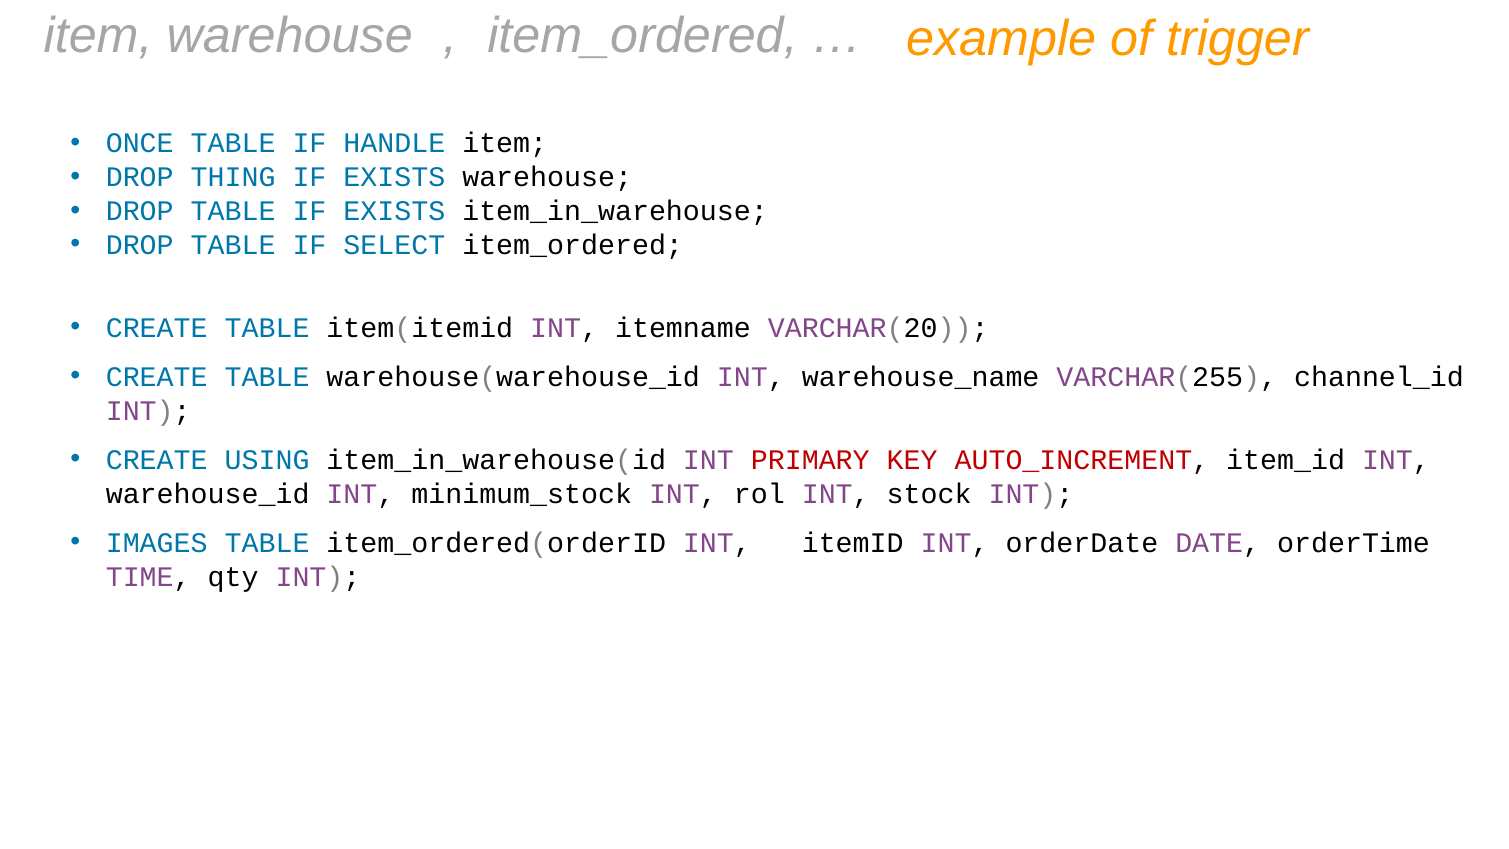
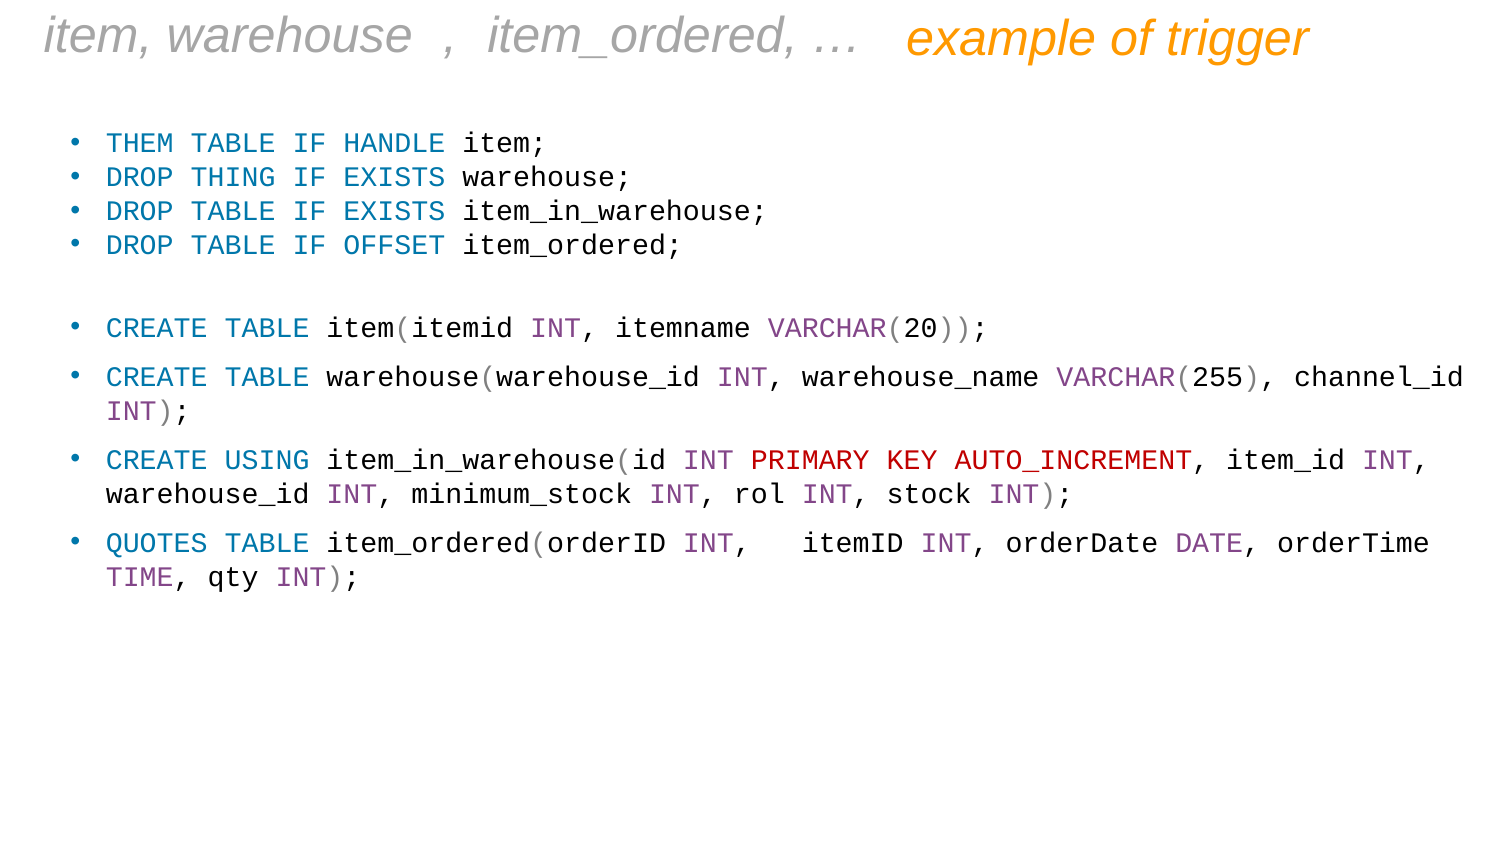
ONCE: ONCE -> THEM (140, 143)
SELECT: SELECT -> OFFSET (394, 245)
IMAGES: IMAGES -> QUOTES (157, 543)
